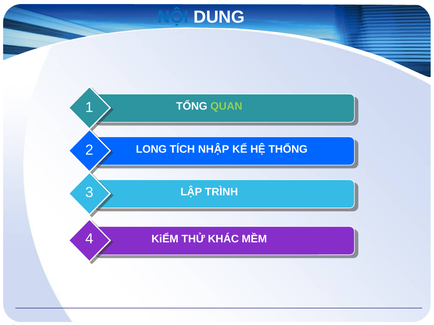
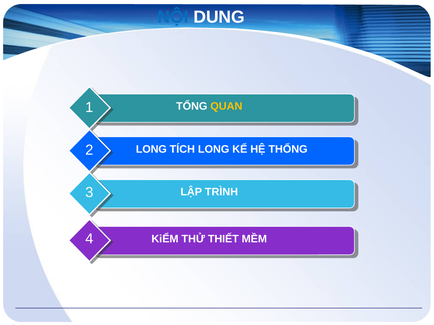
QUAN colour: light green -> yellow (226, 106)
TÍCH NHẬP: NHẬP -> LONG (214, 149)
KHÁC: KHÁC -> THIẾT (223, 239)
